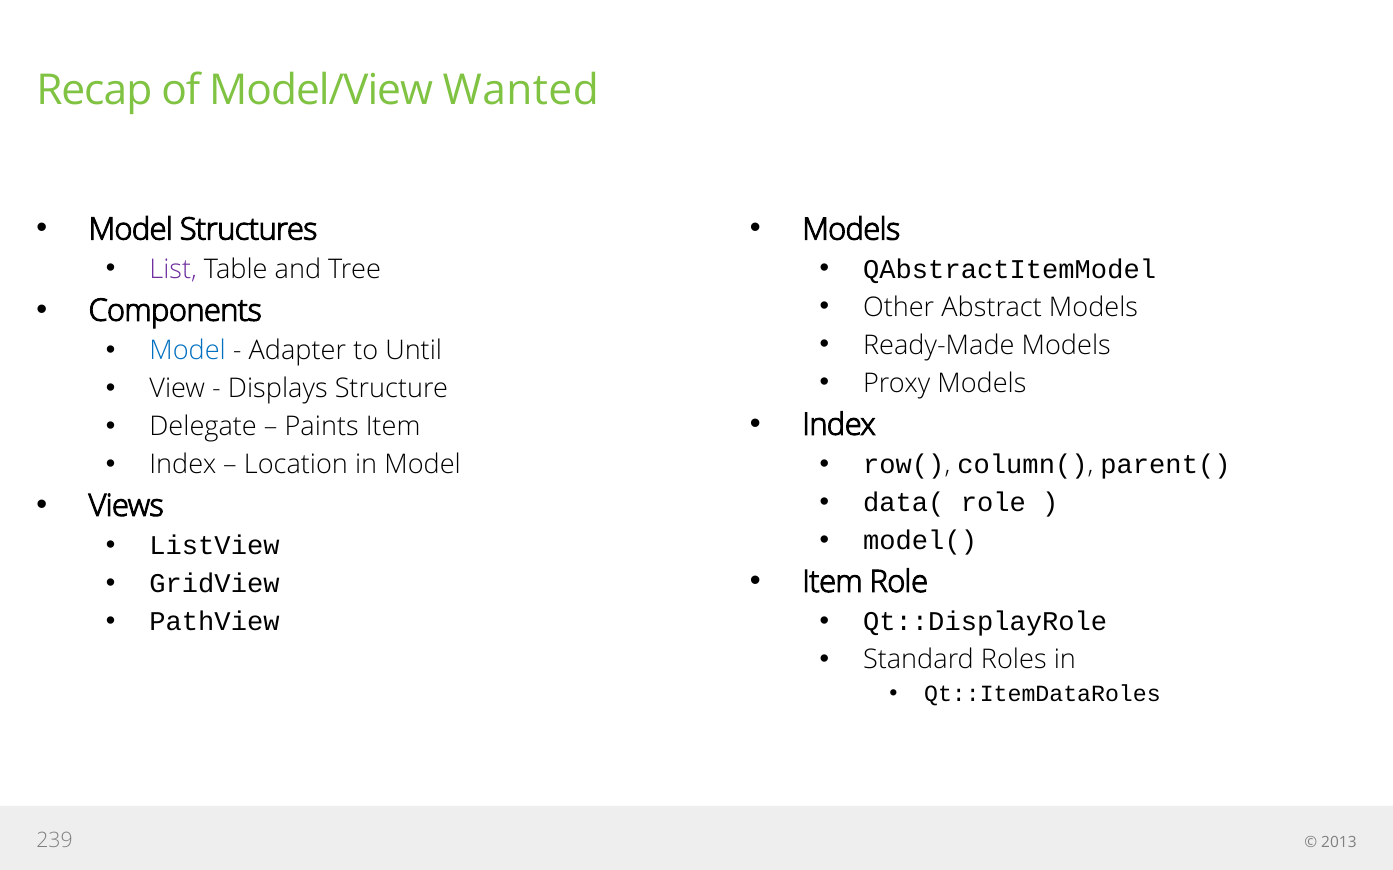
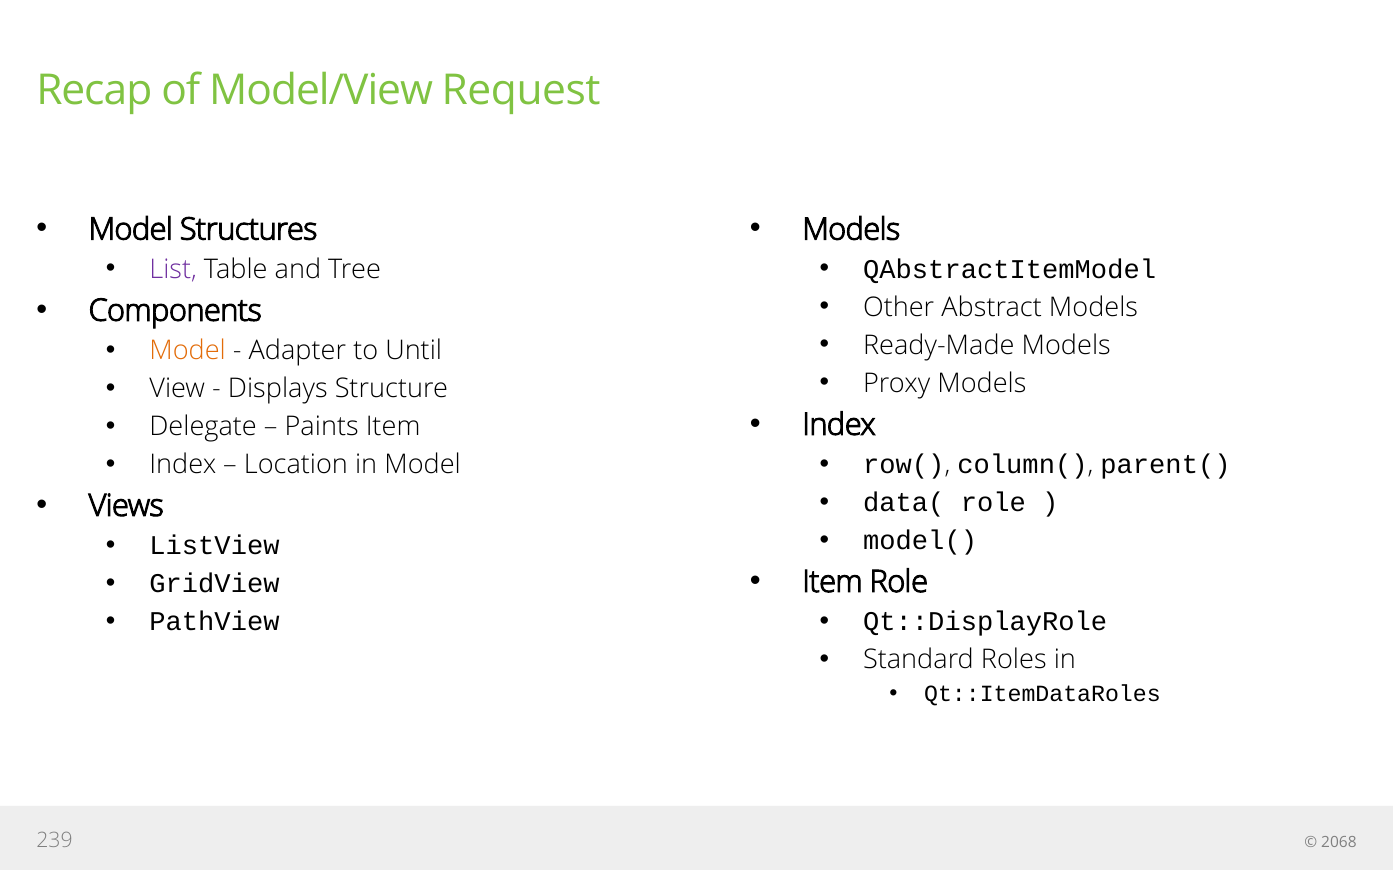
Wanted: Wanted -> Request (521, 90)
Model colour: blue -> orange (188, 351)
2013: 2013 -> 2068 (1339, 843)
